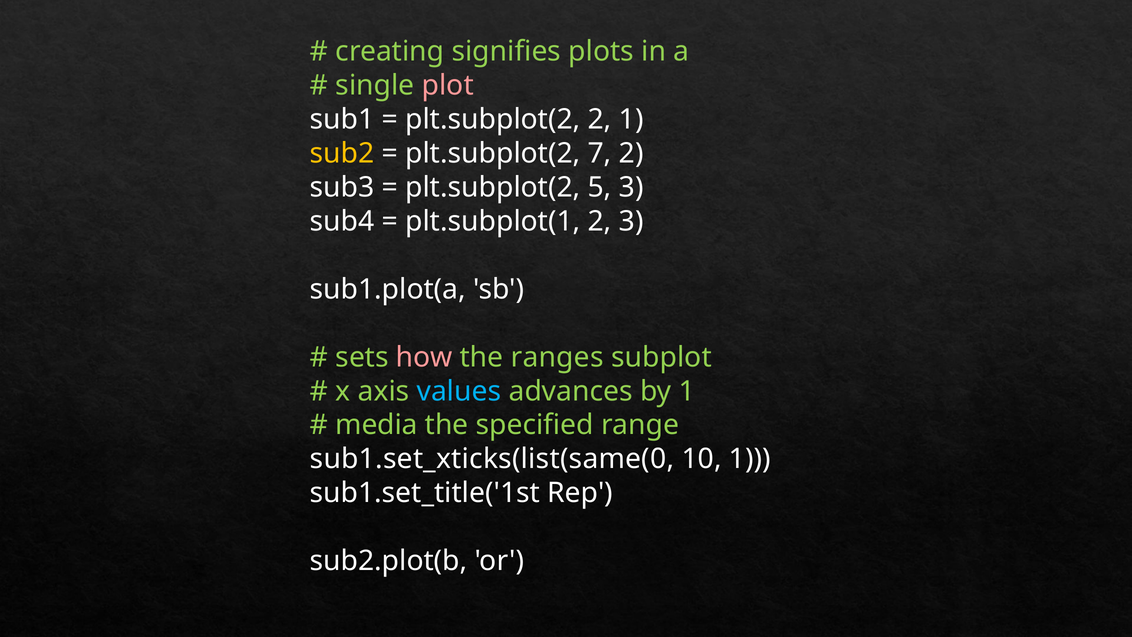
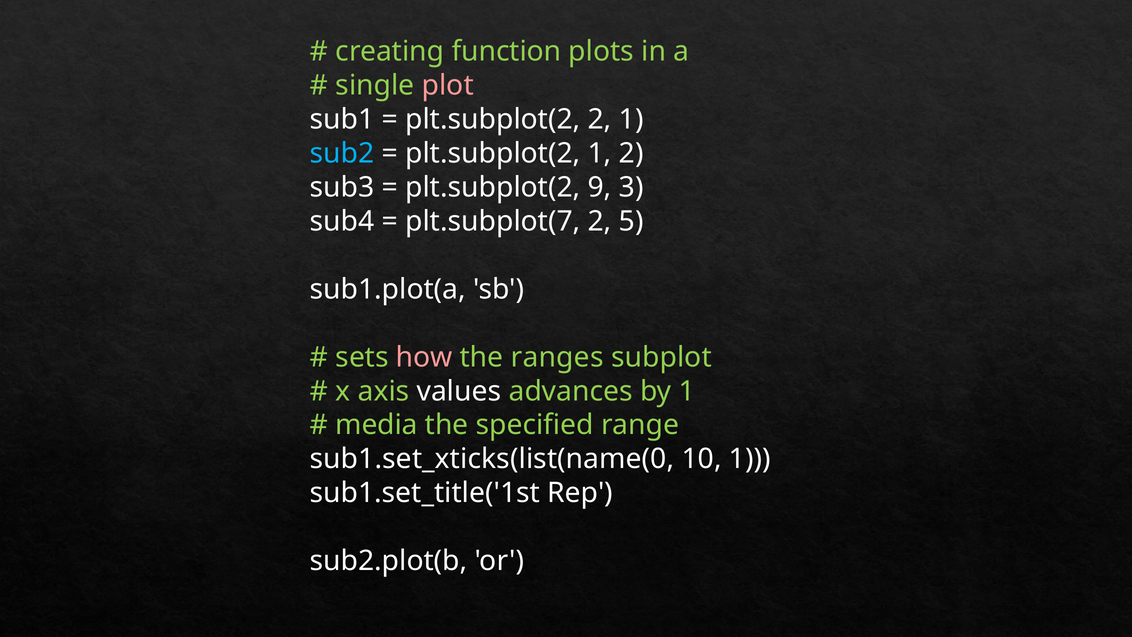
signifies: signifies -> function (506, 51)
sub2 colour: yellow -> light blue (342, 153)
plt.subplot(2 7: 7 -> 1 (600, 153)
5: 5 -> 9 (600, 187)
plt.subplot(1: plt.subplot(1 -> plt.subplot(7 (493, 221)
2 3: 3 -> 5 (631, 221)
values colour: light blue -> white (459, 391)
sub1.set_xticks(list(same(0: sub1.set_xticks(list(same(0 -> sub1.set_xticks(list(name(0 (492, 459)
